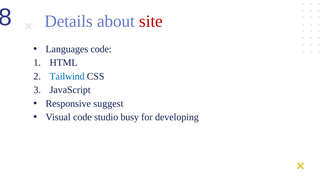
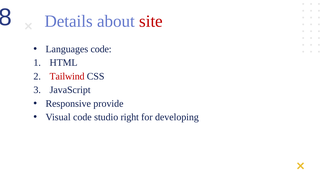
Tailwind colour: blue -> red (67, 76)
suggest: suggest -> provide (108, 103)
busy: busy -> right (130, 117)
